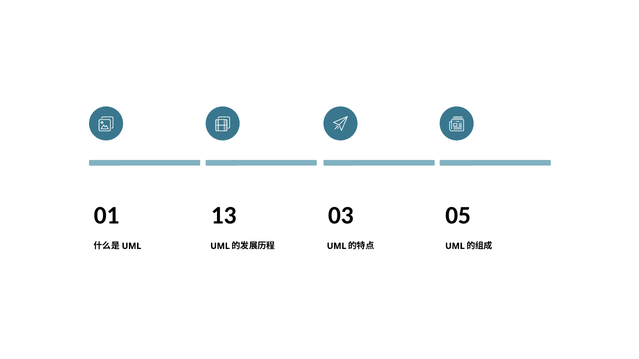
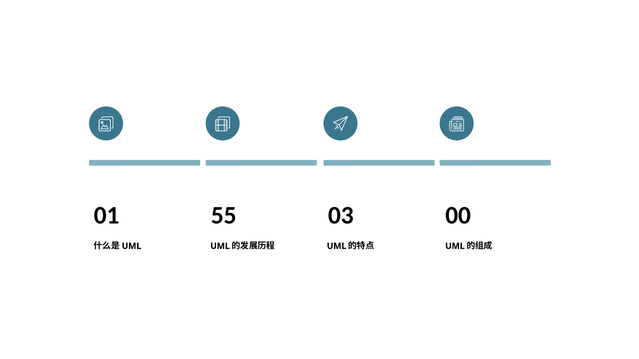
13: 13 -> 55 (224, 216)
05: 05 -> 00 (458, 216)
